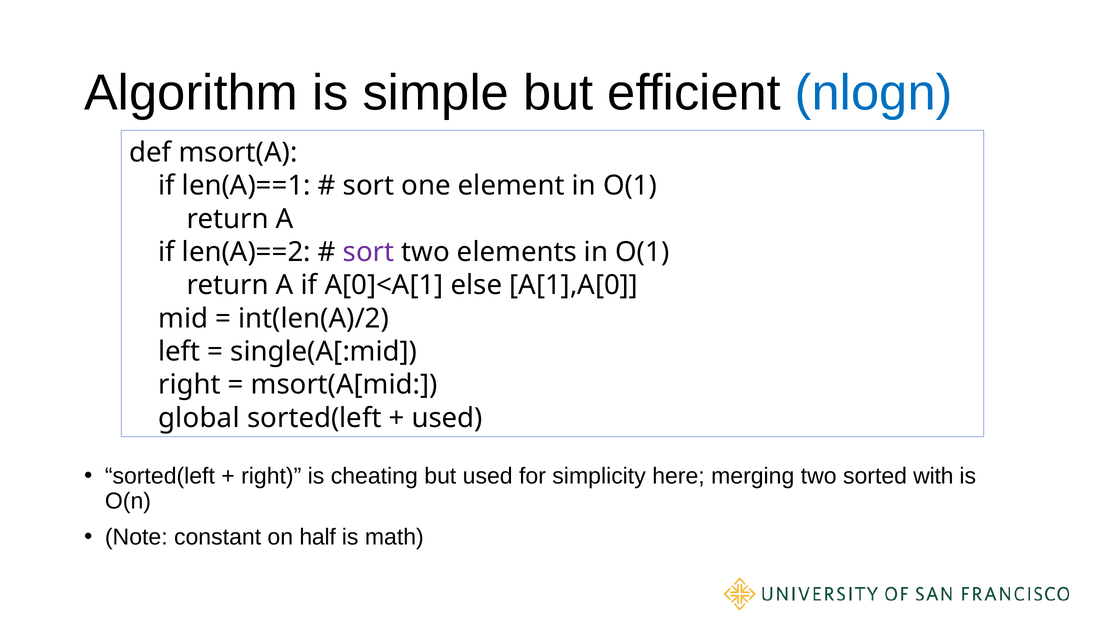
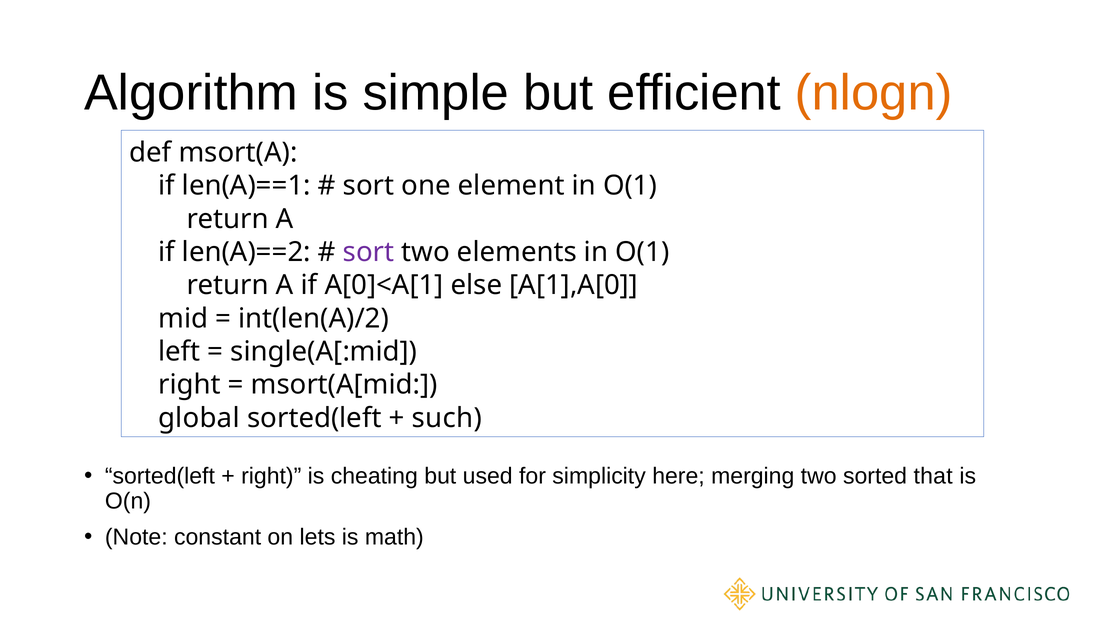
nlogn colour: blue -> orange (874, 93)
used: used -> such (447, 418)
with: with -> that (933, 476)
half: half -> lets (317, 537)
